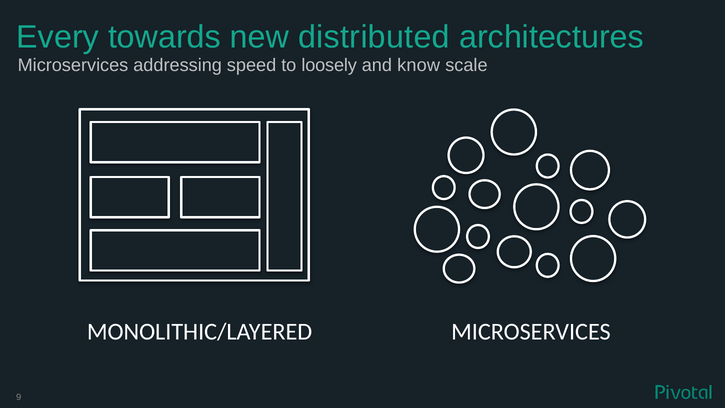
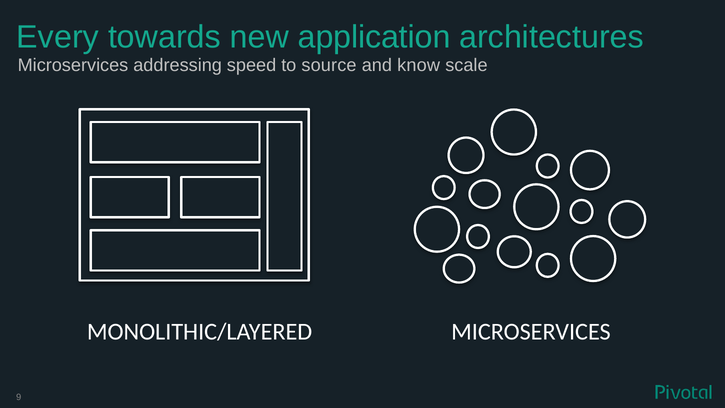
distributed: distributed -> application (374, 37)
loosely: loosely -> source (329, 65)
